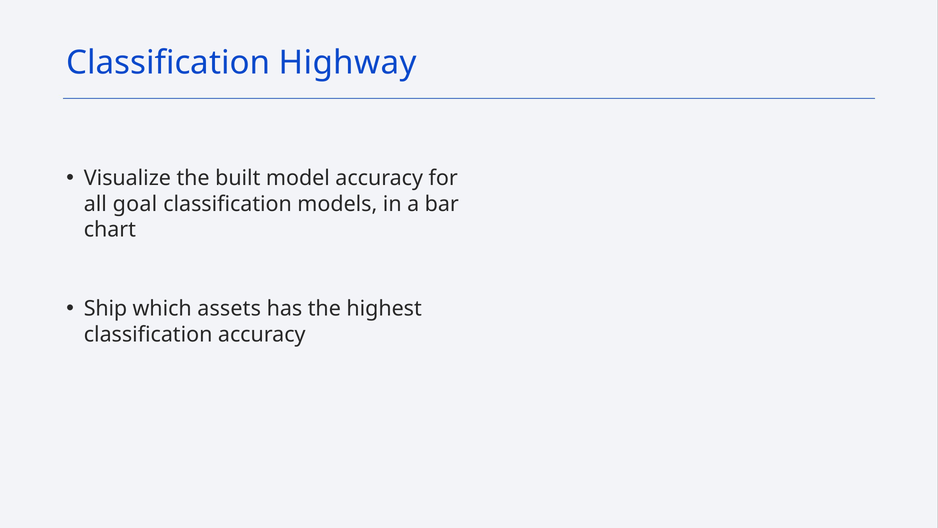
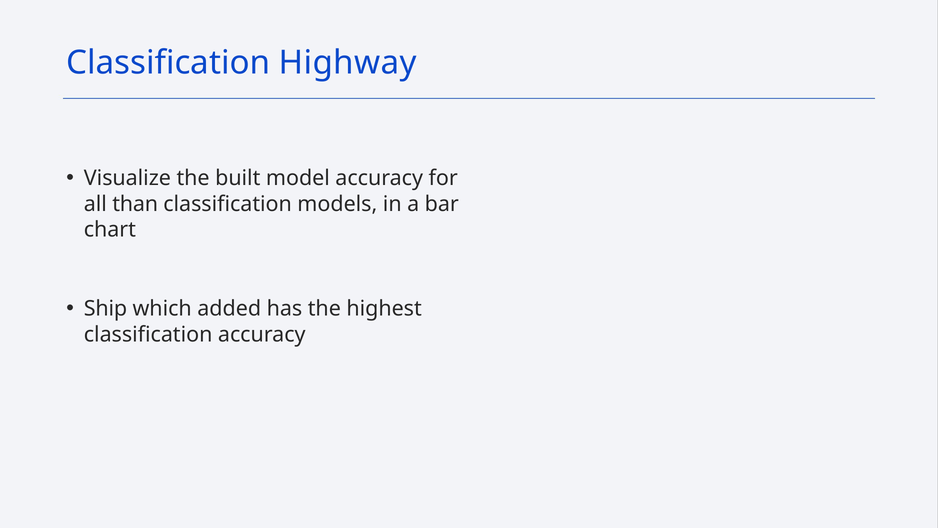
goal: goal -> than (135, 204)
assets: assets -> added (229, 308)
